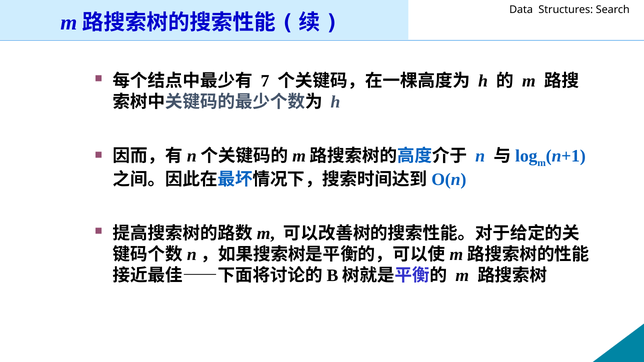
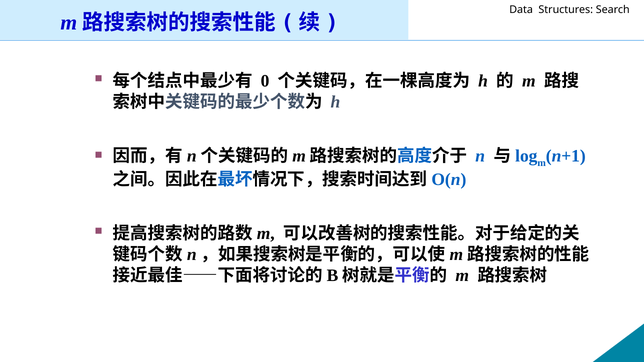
7: 7 -> 0 (265, 81)
